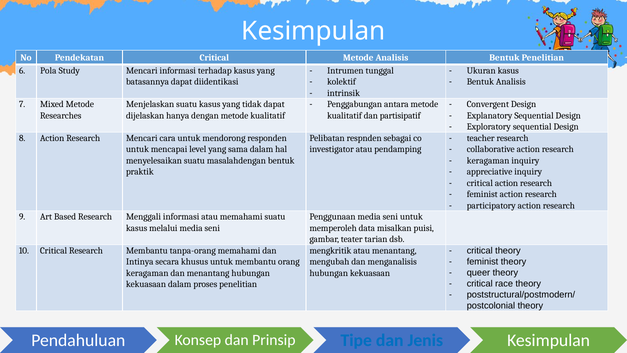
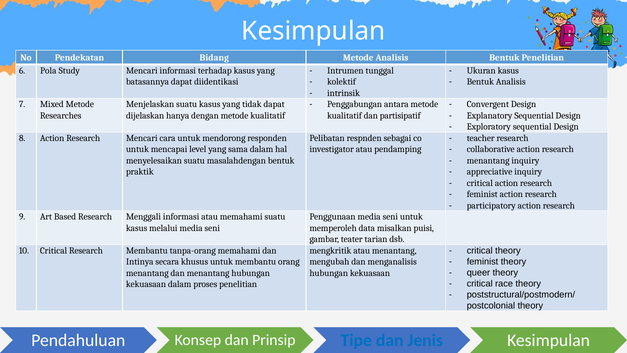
Pendekatan Critical: Critical -> Bidang (214, 58)
keragaman: keragaman -> menantang (488, 160)
keragaman: keragaman -> menantang (147, 273)
